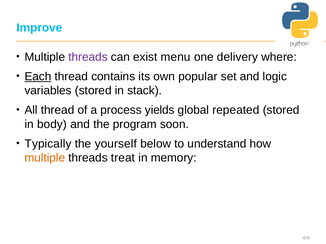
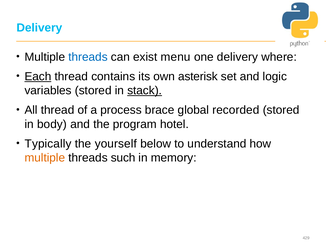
Improve: Improve -> Delivery (39, 28)
threads colour: purple -> blue (88, 57)
popular: popular -> asterisk (198, 77)
stack underline: none -> present (145, 91)
yields: yields -> brace (160, 110)
repeated: repeated -> recorded (236, 110)
soon: soon -> hotel (174, 124)
treat: treat -> such (123, 158)
